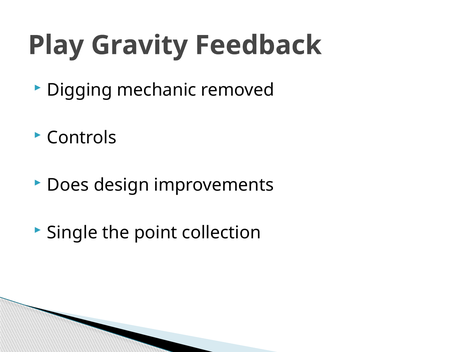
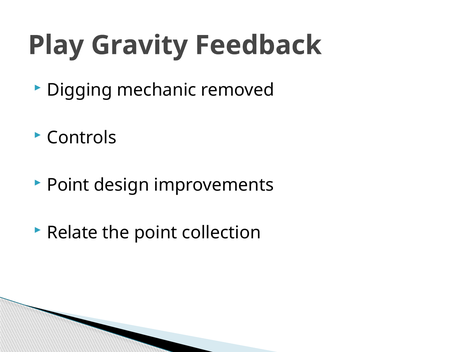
Does: Does -> Point (68, 185)
Single: Single -> Relate (72, 233)
